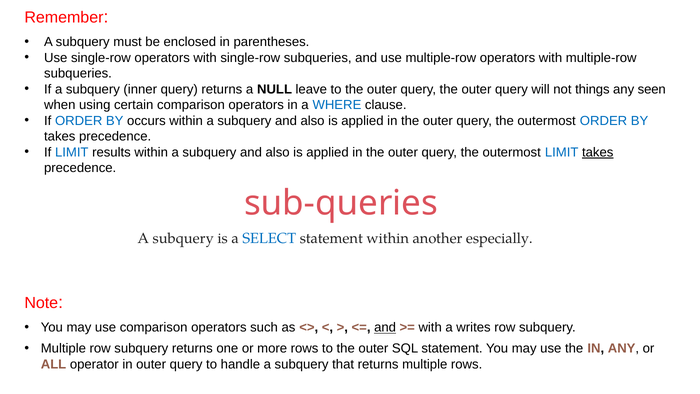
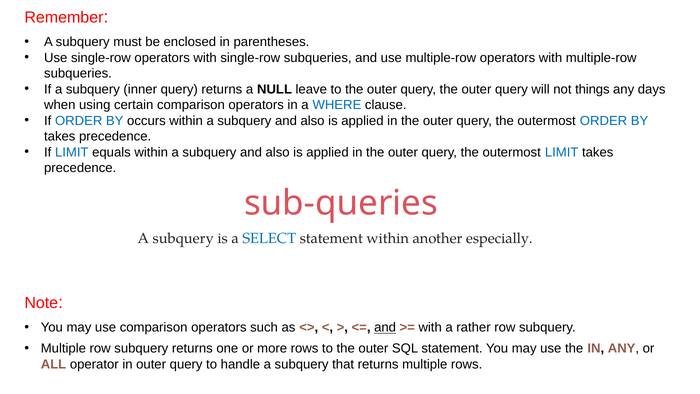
seen: seen -> days (652, 89)
results: results -> equals (111, 152)
takes underline: present -> none (598, 152)
writes: writes -> rather (474, 327)
